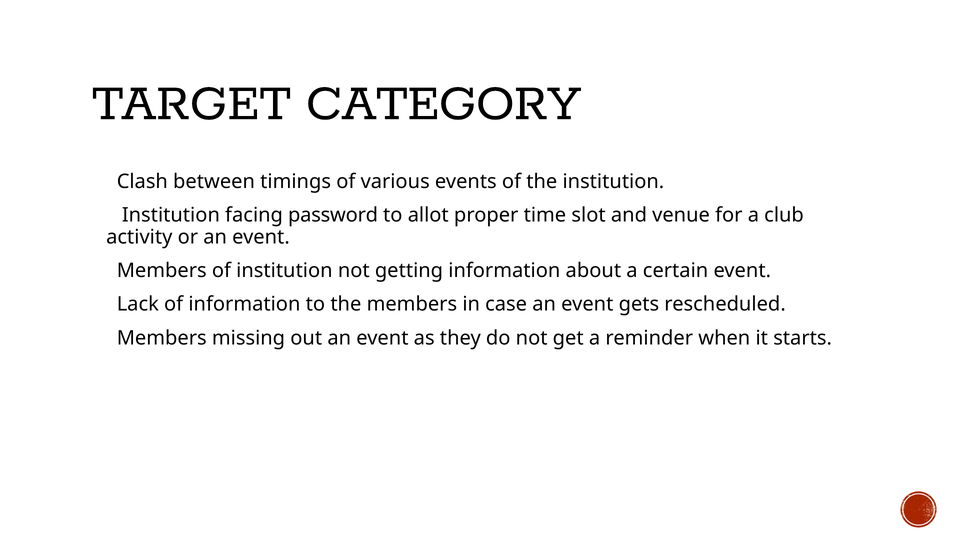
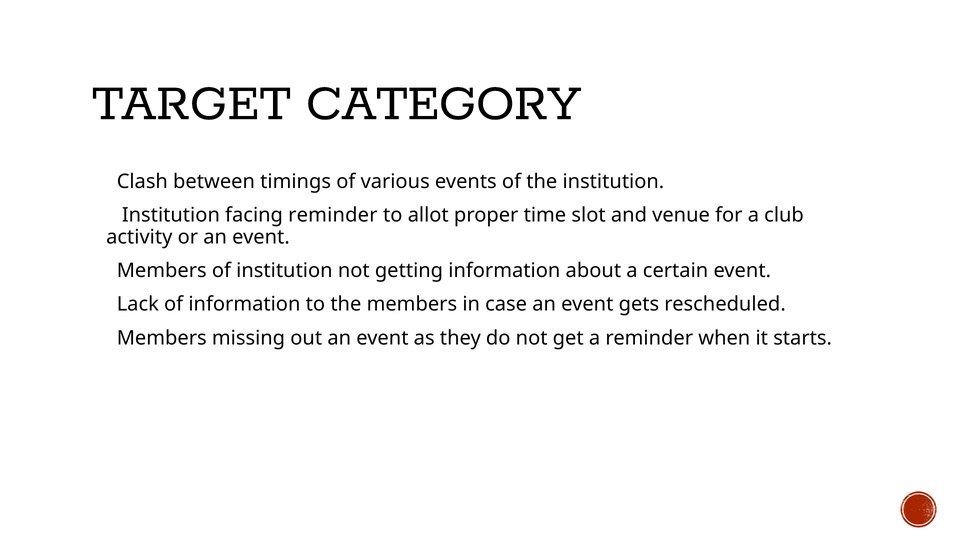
facing password: password -> reminder (333, 216)
